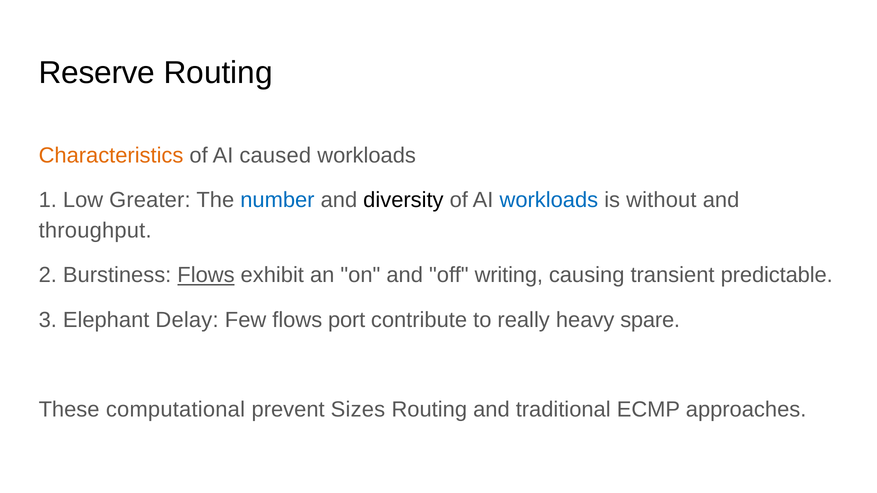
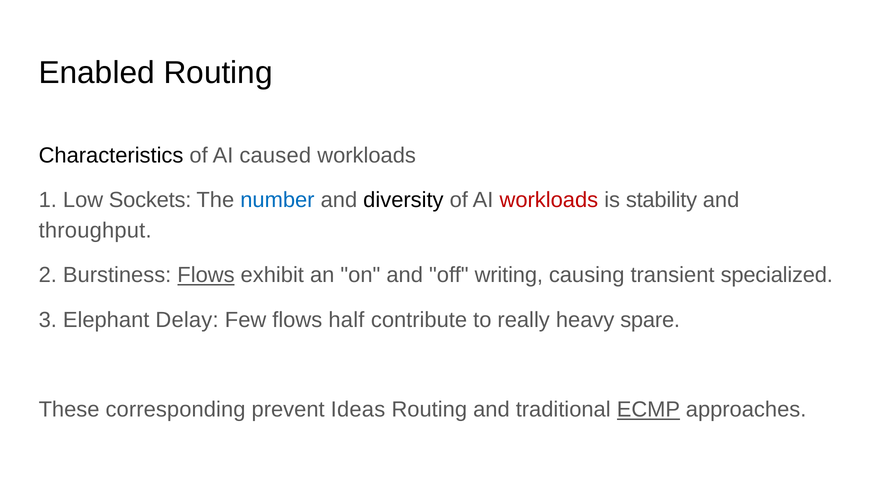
Reserve: Reserve -> Enabled (97, 73)
Characteristics colour: orange -> black (111, 155)
Greater: Greater -> Sockets (150, 200)
workloads colour: blue -> red (549, 200)
without: without -> stability (662, 200)
predictable: predictable -> specialized (777, 275)
port: port -> half (346, 320)
computational: computational -> corresponding (176, 410)
Sizes: Sizes -> Ideas (358, 410)
ECMP underline: none -> present (648, 410)
